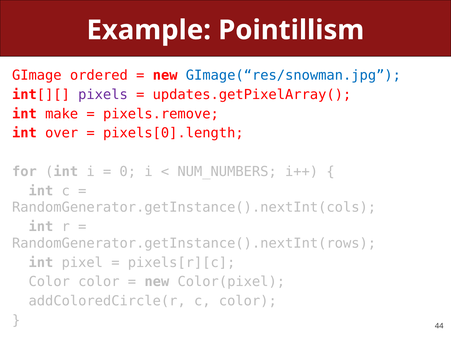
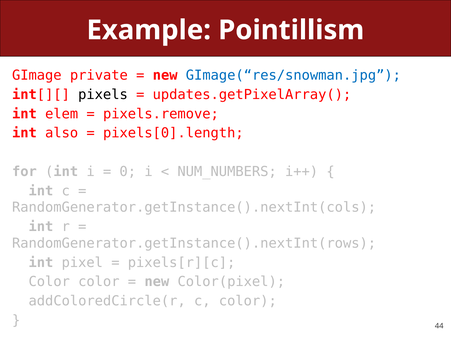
ordered: ordered -> private (99, 75)
pixels colour: purple -> black (103, 95)
make: make -> elem (62, 114)
over: over -> also (62, 133)
